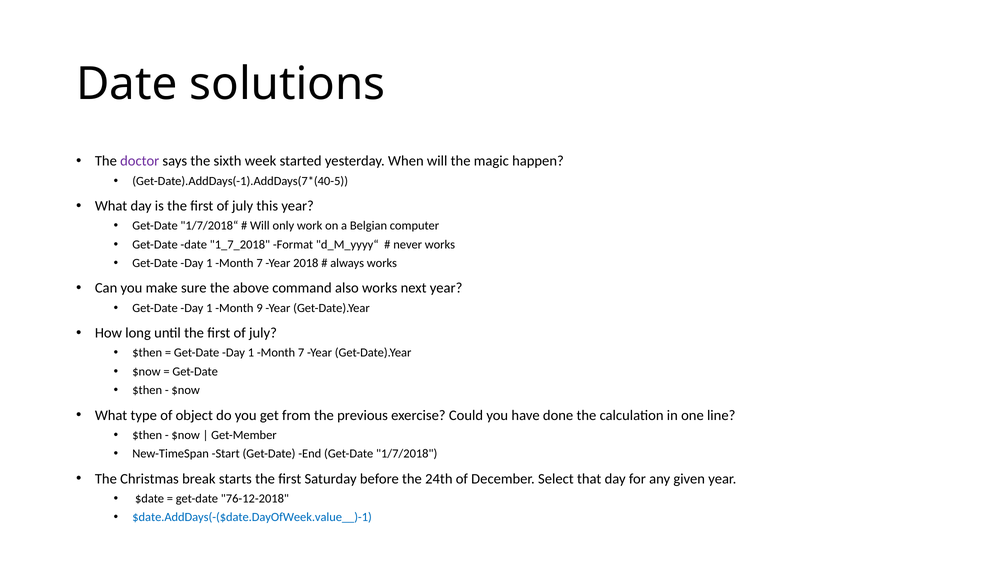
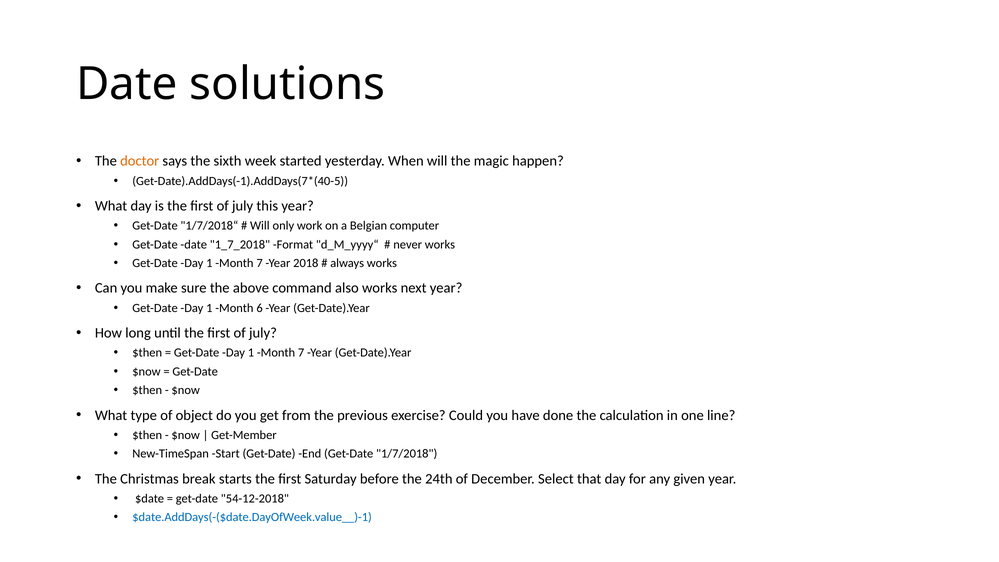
doctor colour: purple -> orange (140, 161)
9: 9 -> 6 (260, 308)
76-12-2018: 76-12-2018 -> 54-12-2018 (255, 498)
